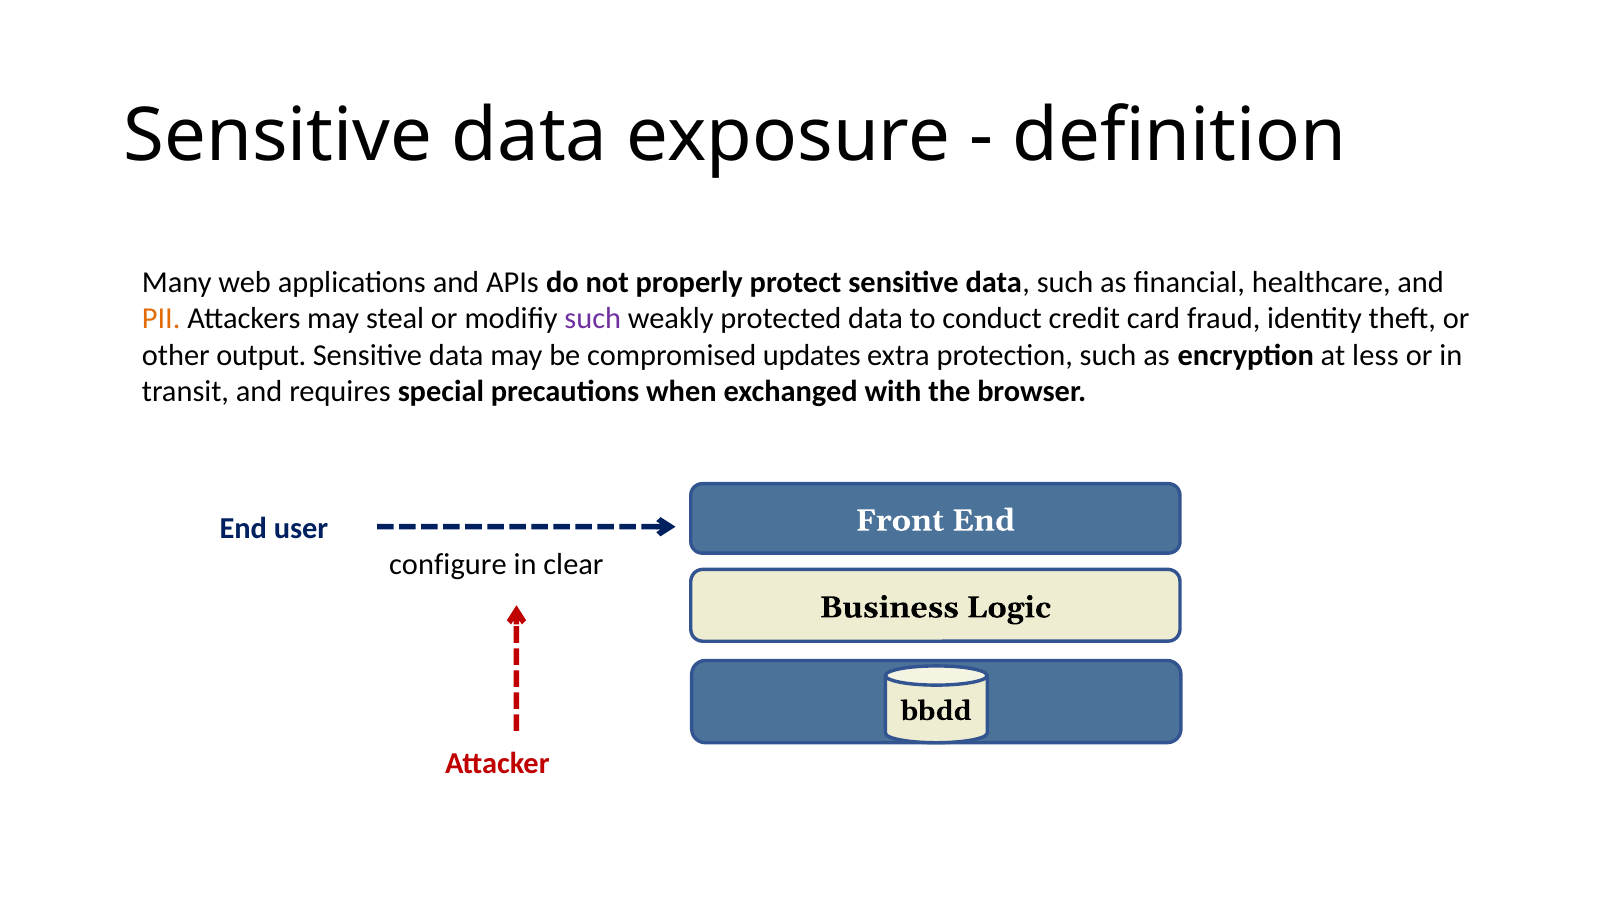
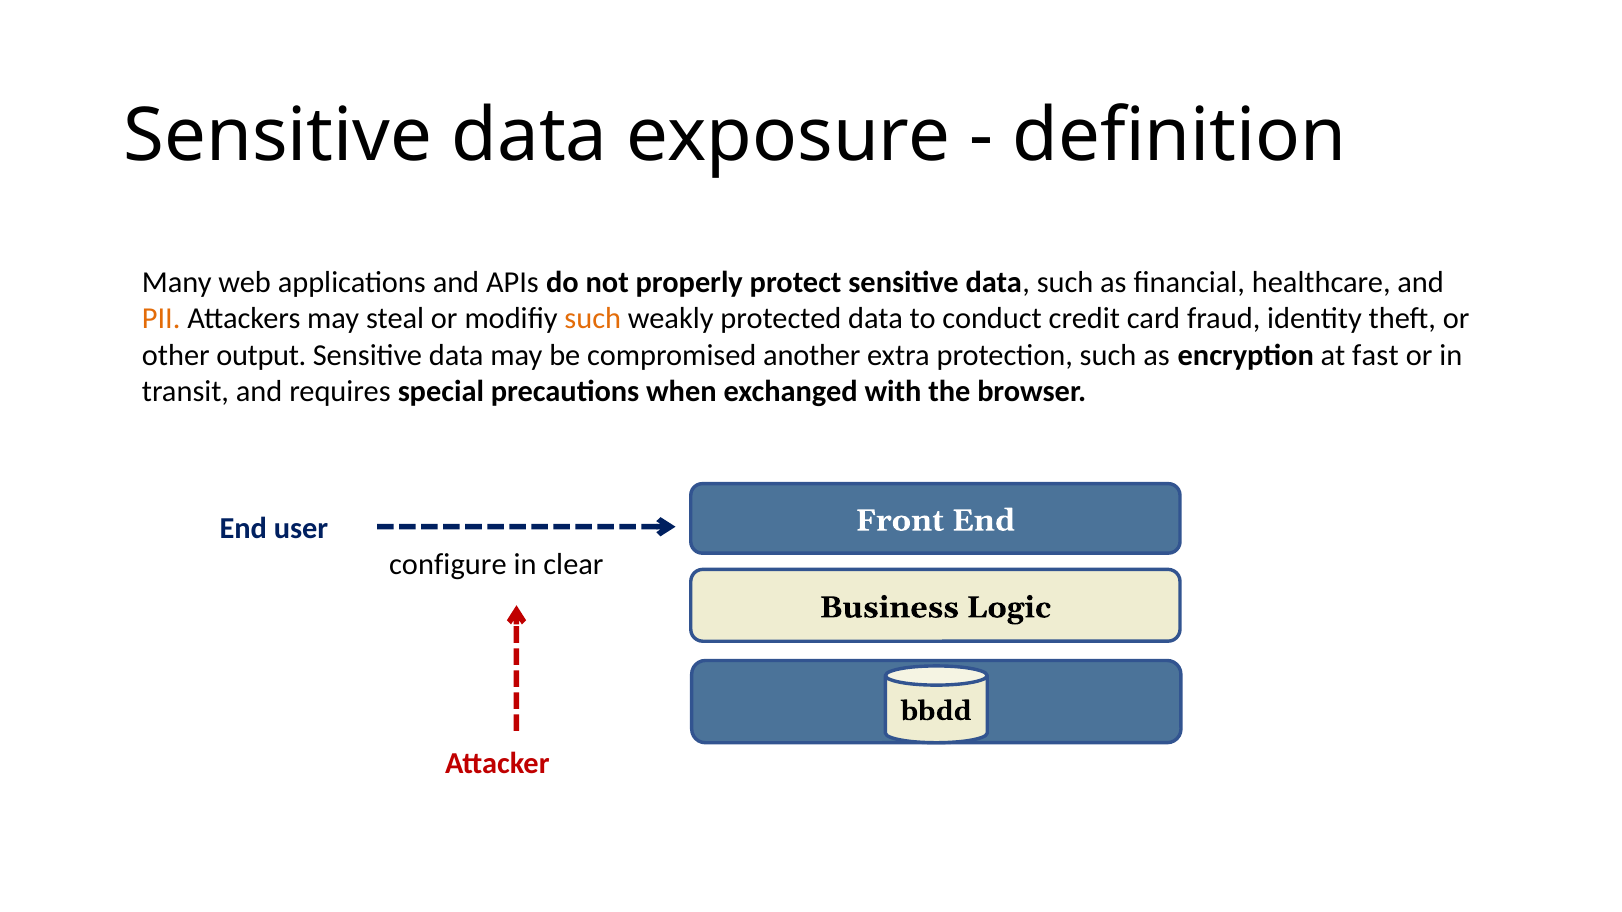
such colour: purple -> orange (593, 319)
updates: updates -> another (812, 355)
less: less -> fast (1375, 355)
